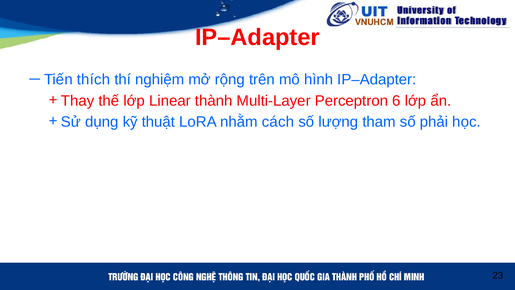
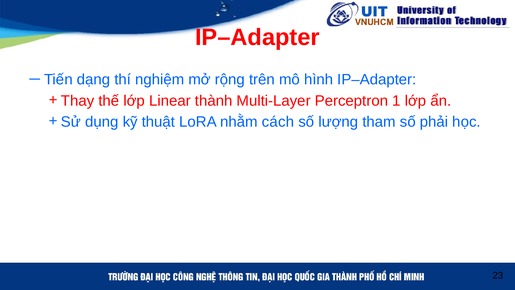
thích: thích -> dạng (94, 80)
6: 6 -> 1 (396, 101)
